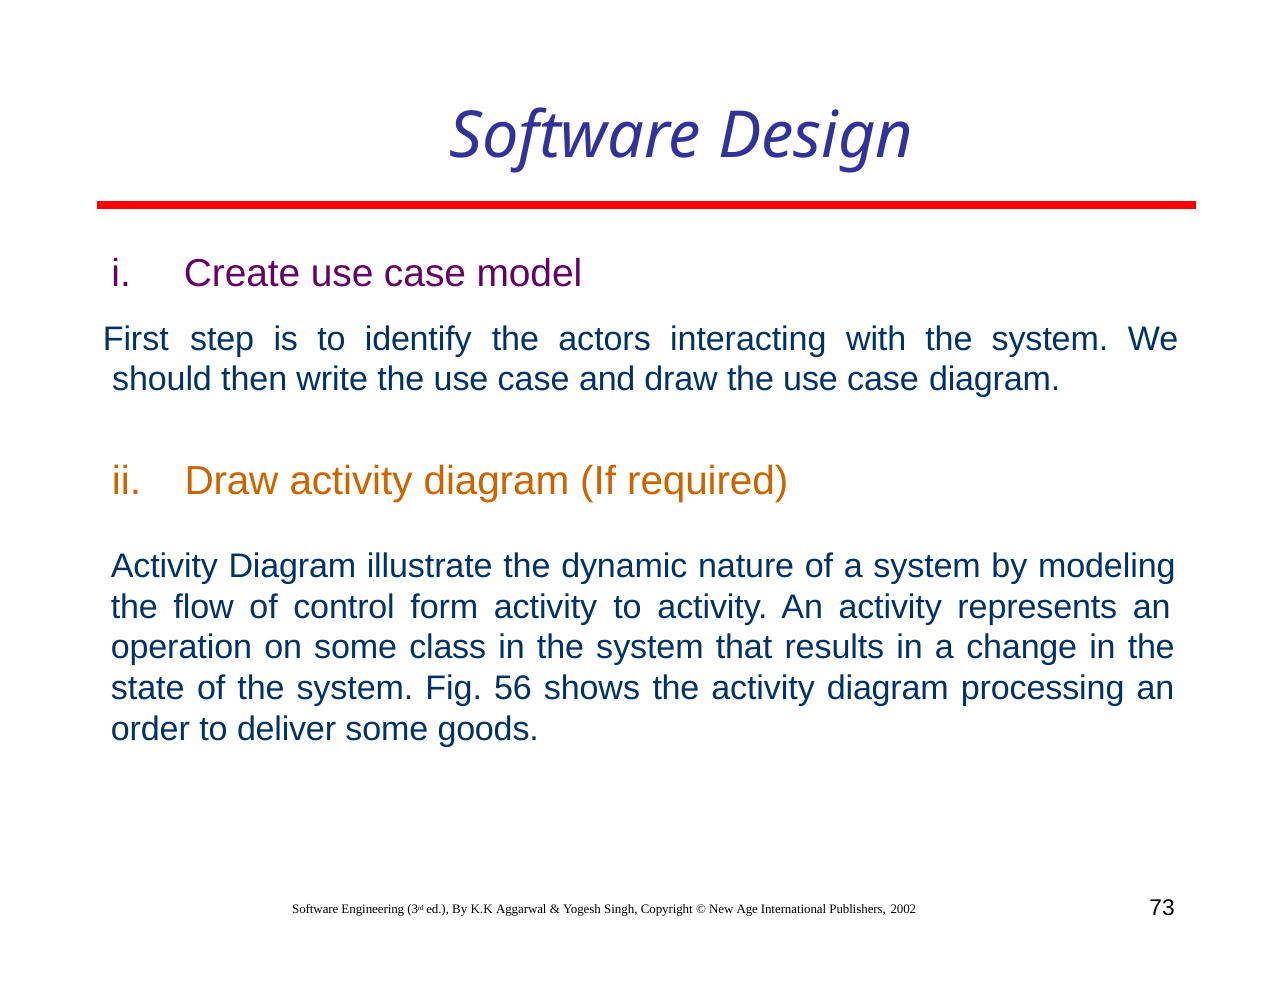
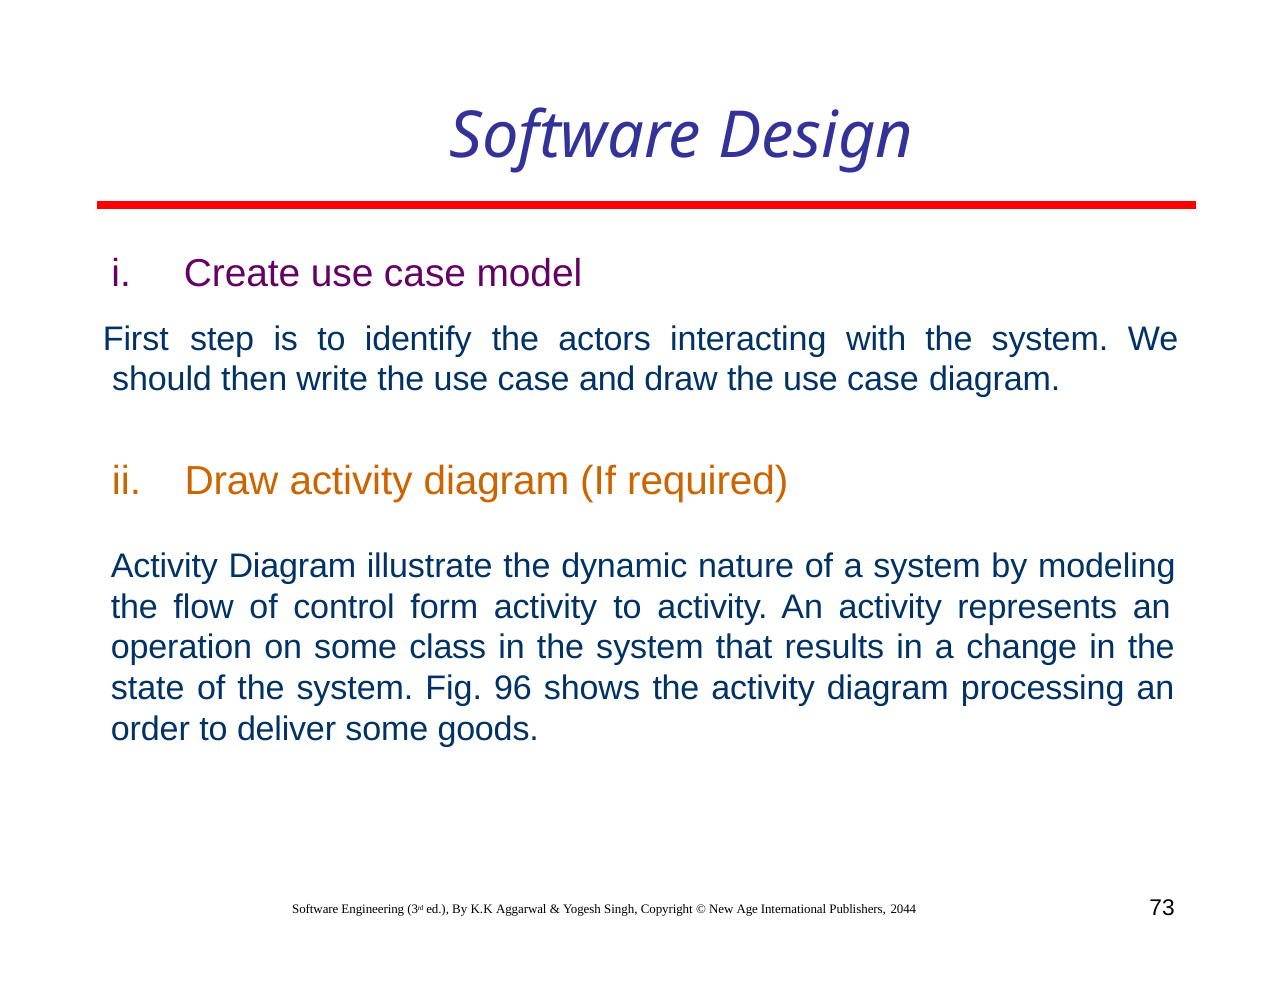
56: 56 -> 96 (513, 689)
2002: 2002 -> 2044 (903, 909)
